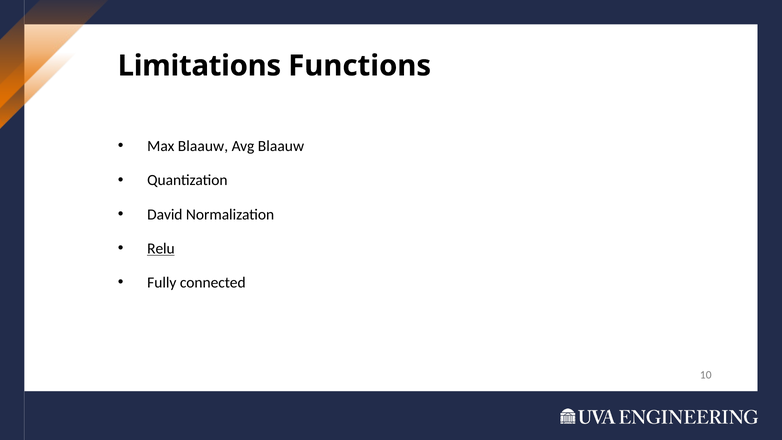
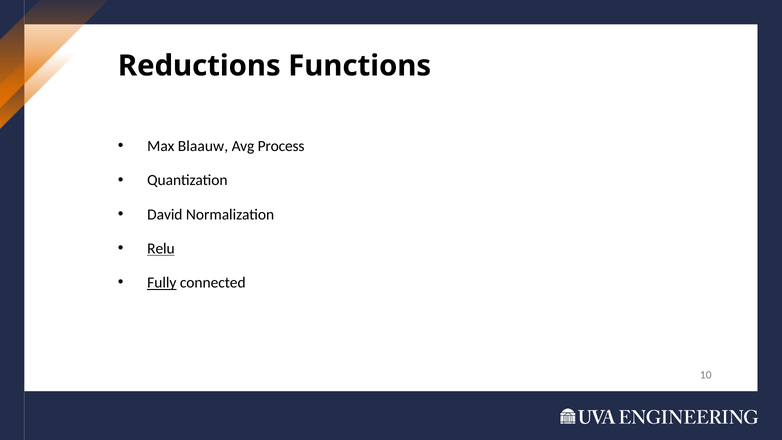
Limitations: Limitations -> Reductions (199, 66)
Avg Blaauw: Blaauw -> Process (281, 146)
Fully underline: none -> present (162, 283)
